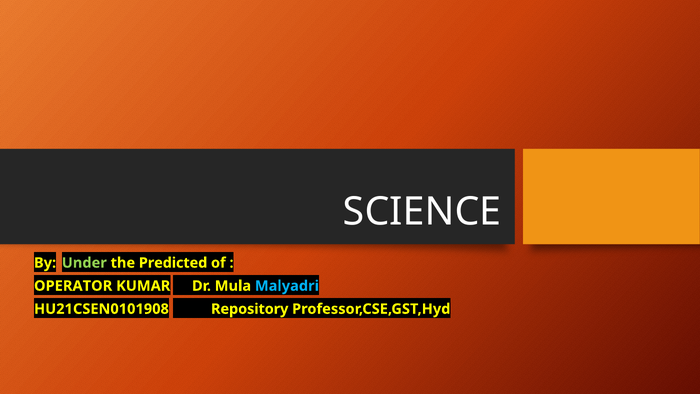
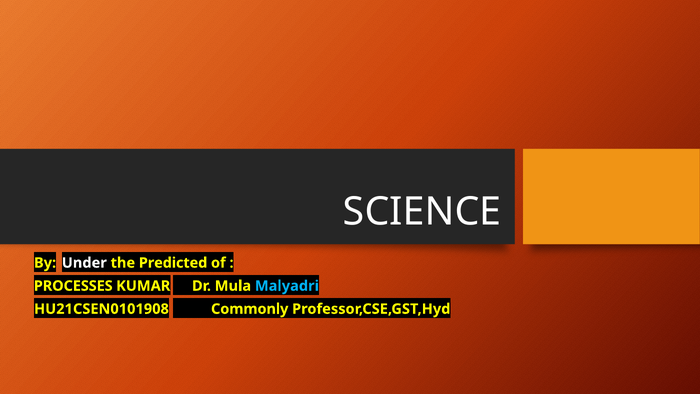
Under colour: light green -> white (84, 263)
OPERATOR: OPERATOR -> PROCESSES (73, 286)
Repository: Repository -> Commonly (250, 309)
